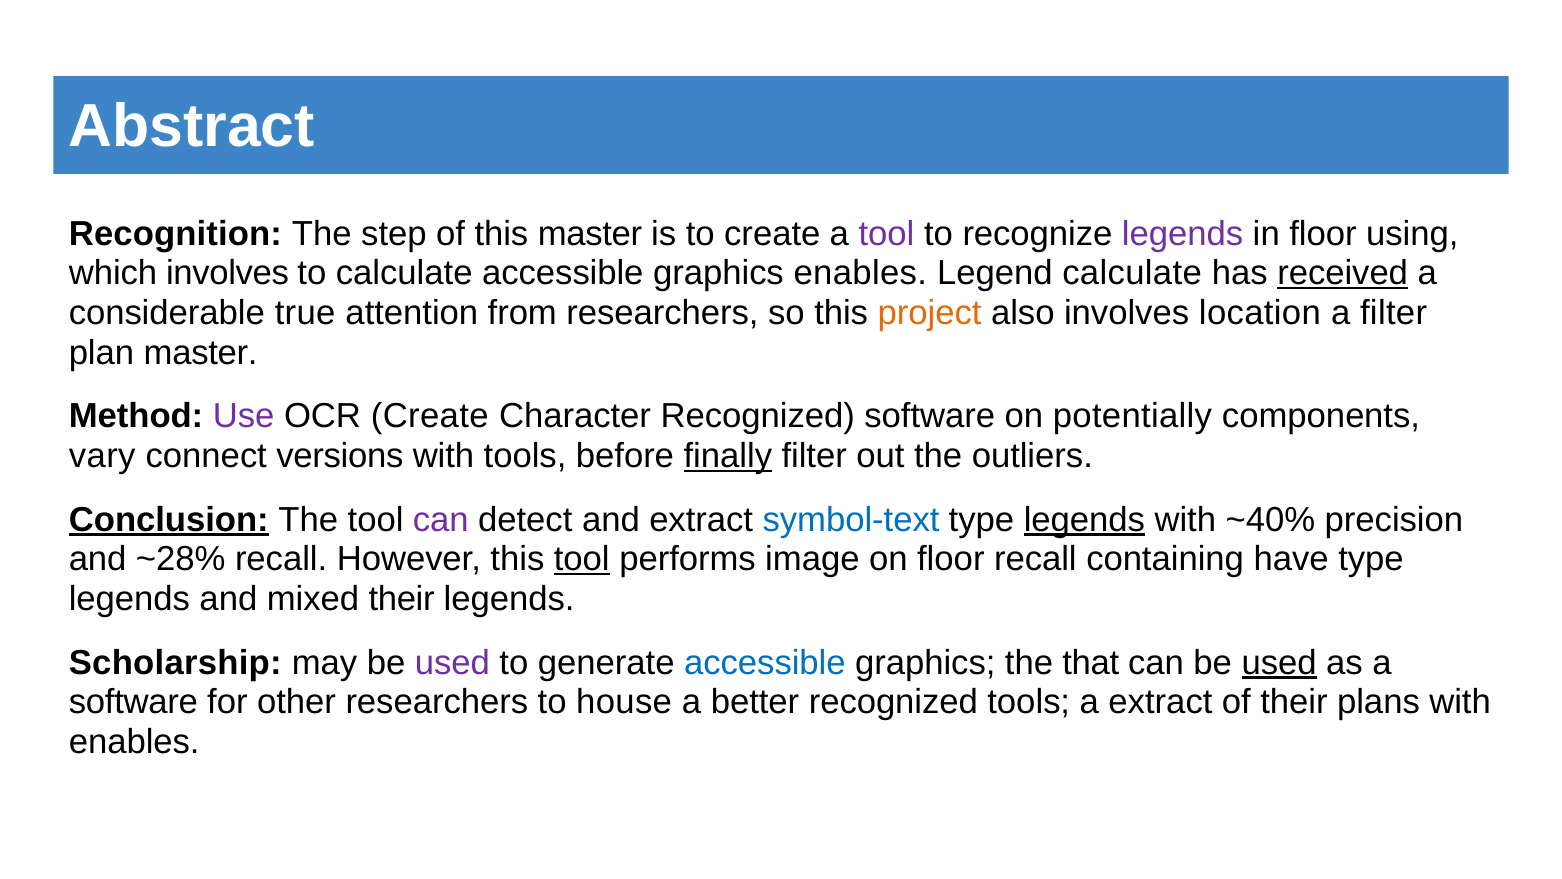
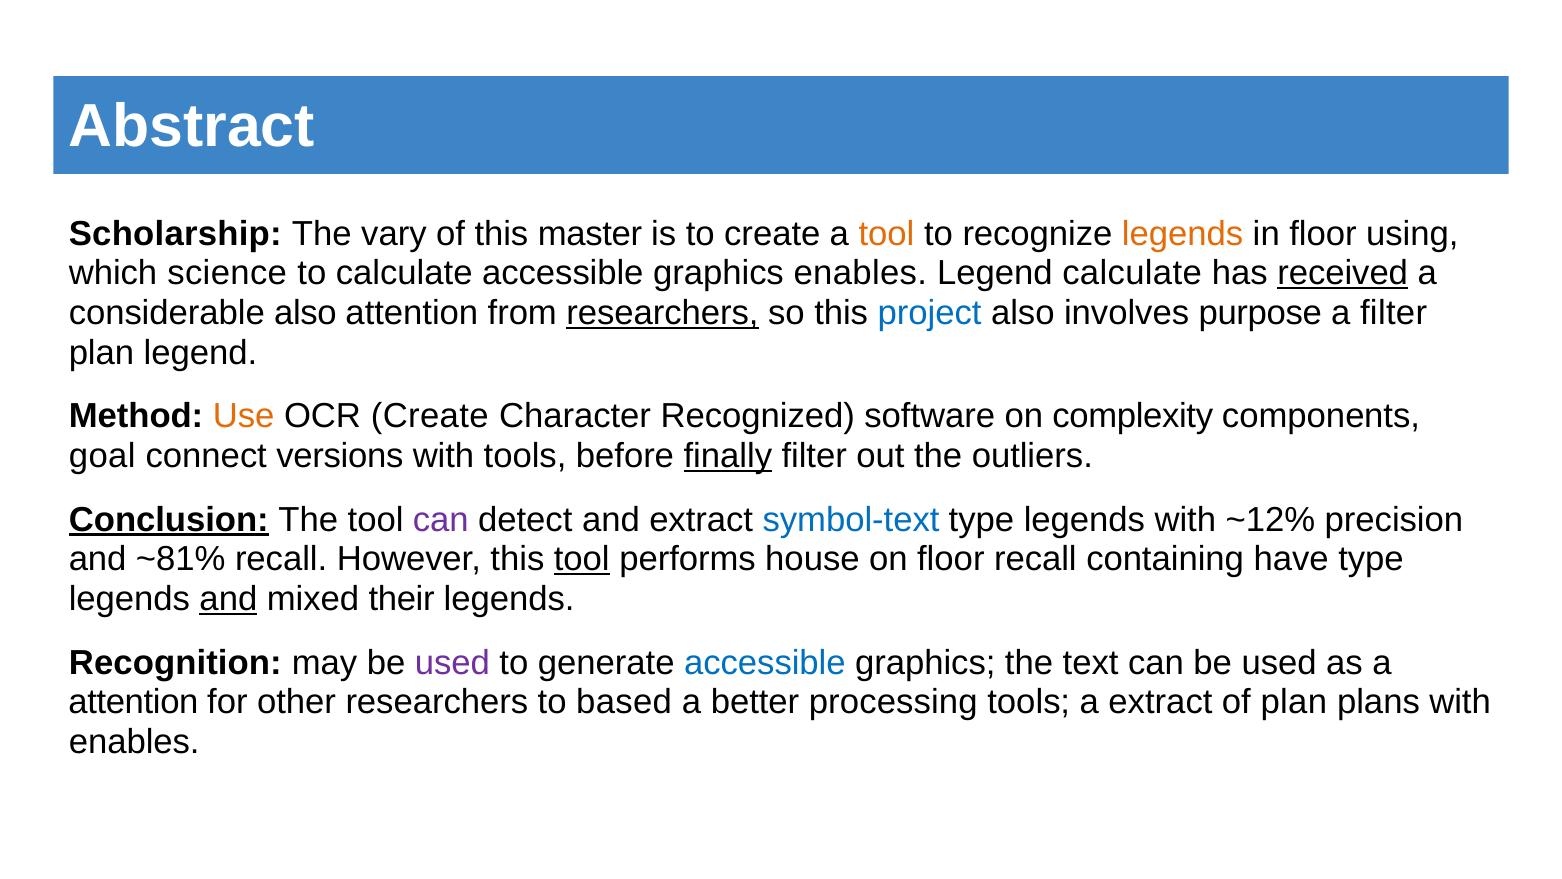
Recognition: Recognition -> Scholarship (175, 234)
step: step -> vary (394, 234)
tool colour: purple -> orange (887, 234)
legends colour: purple -> orange (1183, 234)
which involves: involves -> science (227, 273)
considerable true: true -> also (305, 313)
researchers underline: none -> present (662, 313)
project colour: orange -> blue (930, 313)
location: location -> purpose (1260, 313)
plan master: master -> legend (200, 353)
Use colour: purple -> orange (244, 416)
potentially: potentially -> complexity (1133, 416)
vary: vary -> goal (102, 456)
legends underline: present -> none (1084, 519)
~40%: ~40% -> ~12% (1270, 519)
~28%: ~28% -> ~81% (181, 559)
image: image -> house (812, 559)
and underline: none -> present (228, 599)
Scholarship: Scholarship -> Recognition (175, 662)
that: that -> text (1091, 662)
used underline: present -> none (1279, 662)
software: software -> attention (133, 702)
house: house -> based (624, 702)
better recognized: recognized -> processing (893, 702)
of their: their -> plan (1294, 702)
